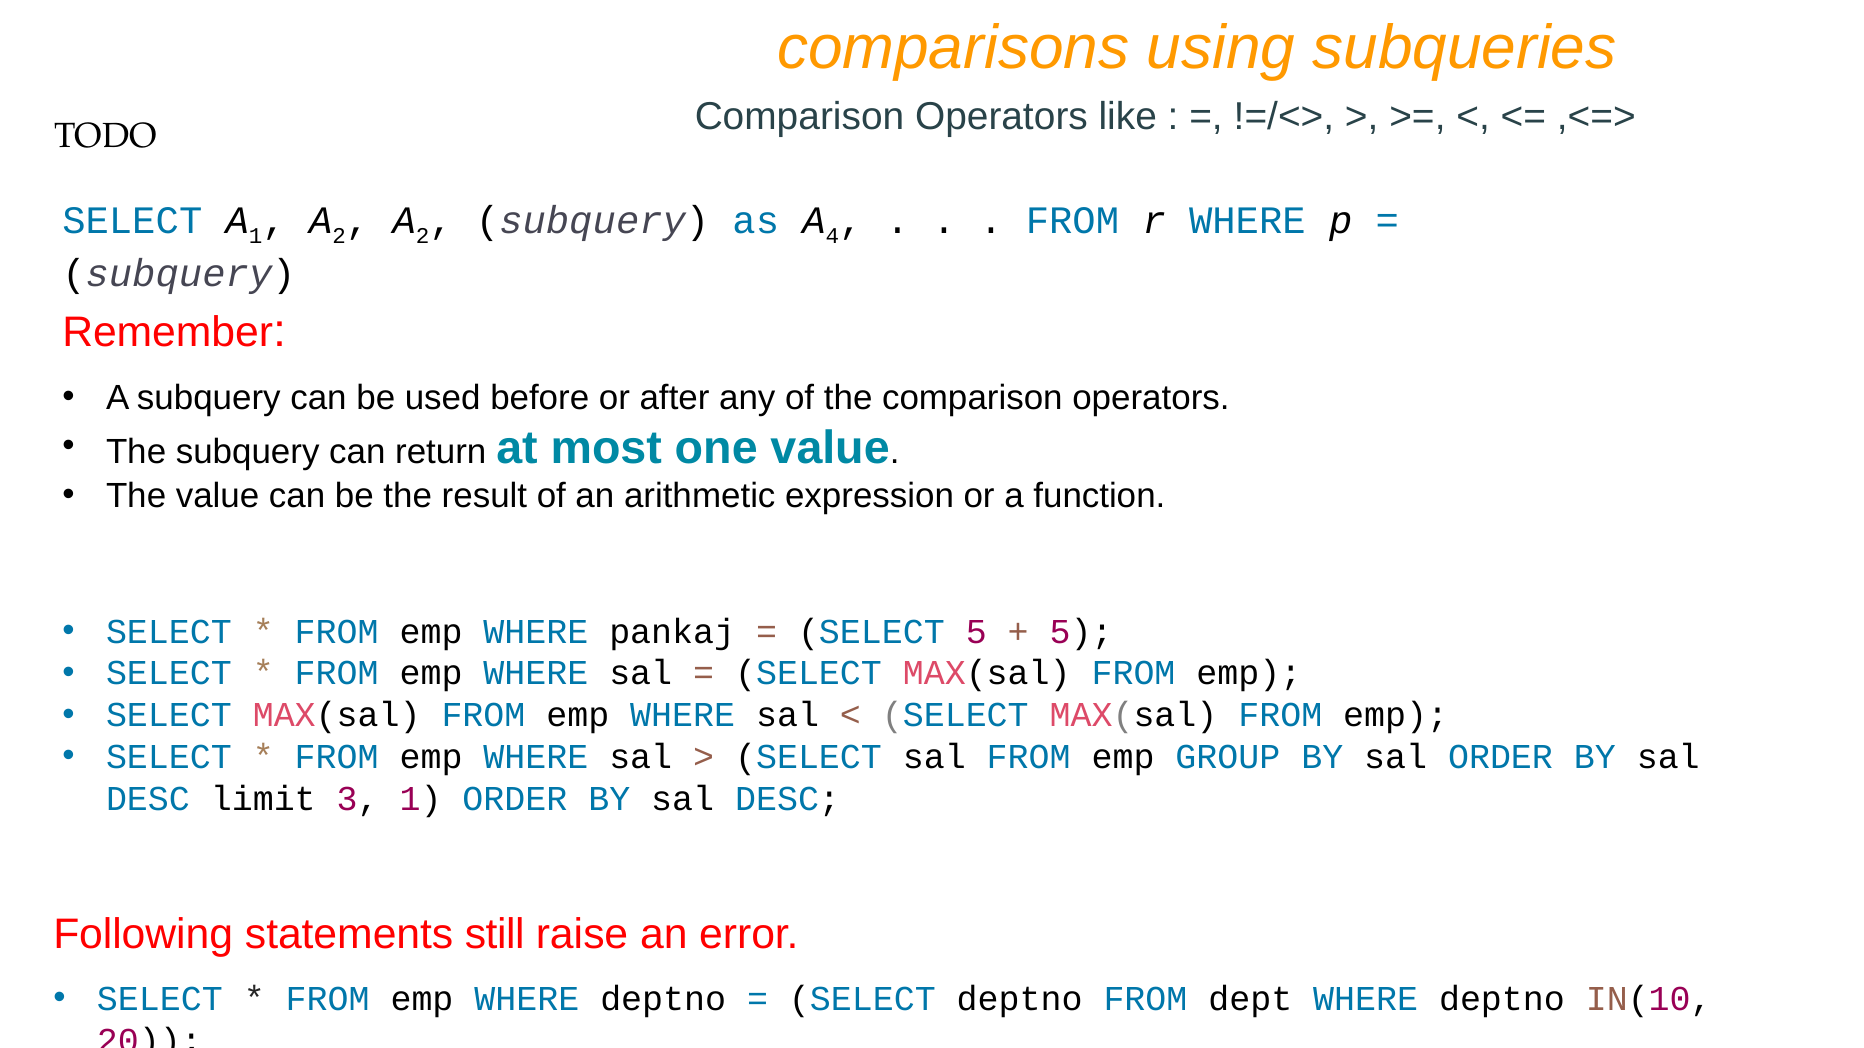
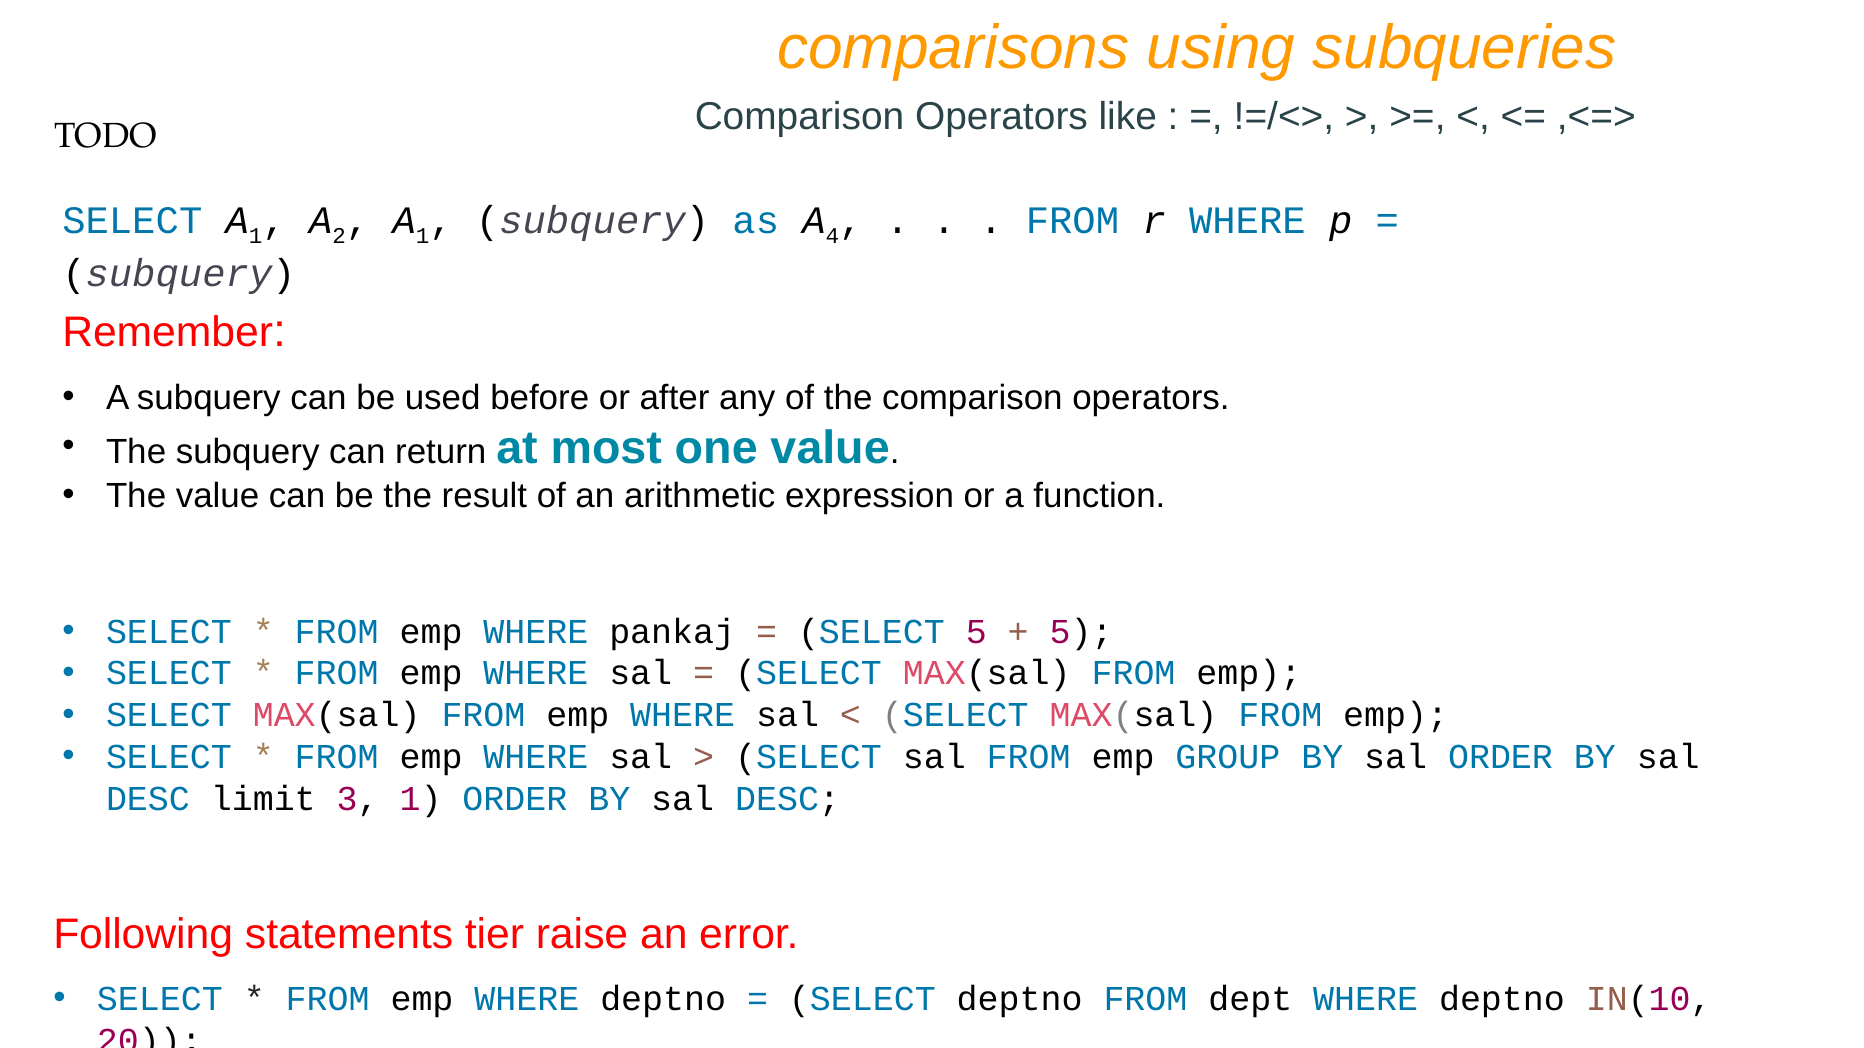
2: 2 -> 1 (423, 236)
still: still -> tier (495, 934)
